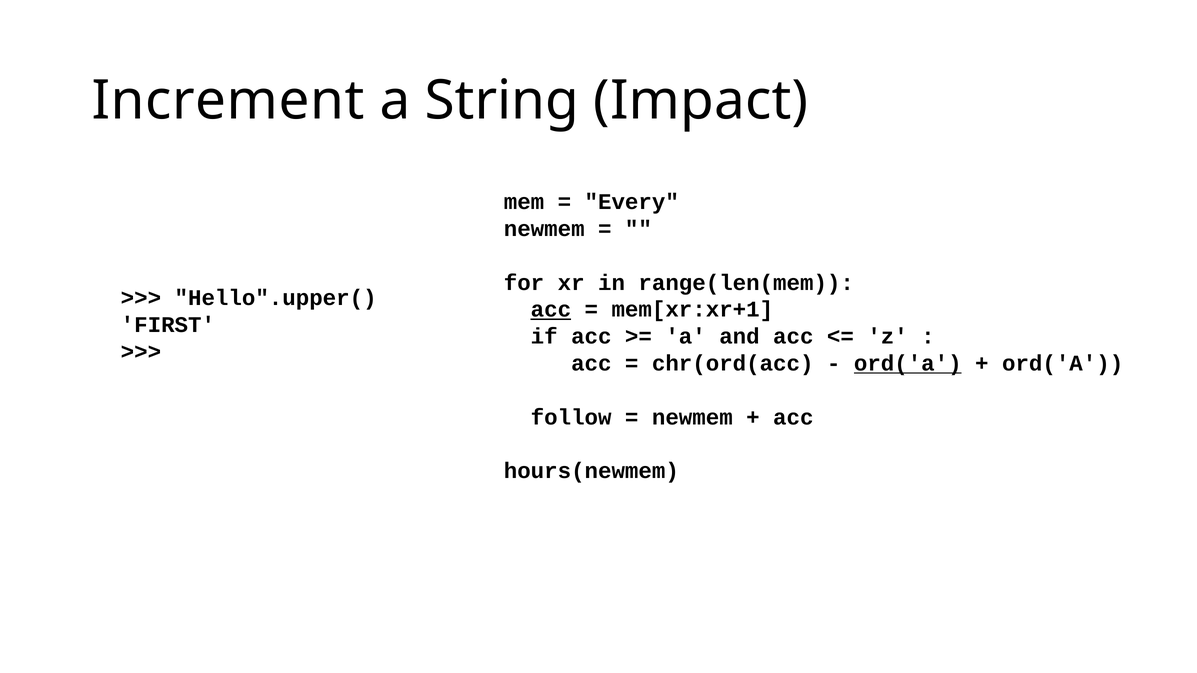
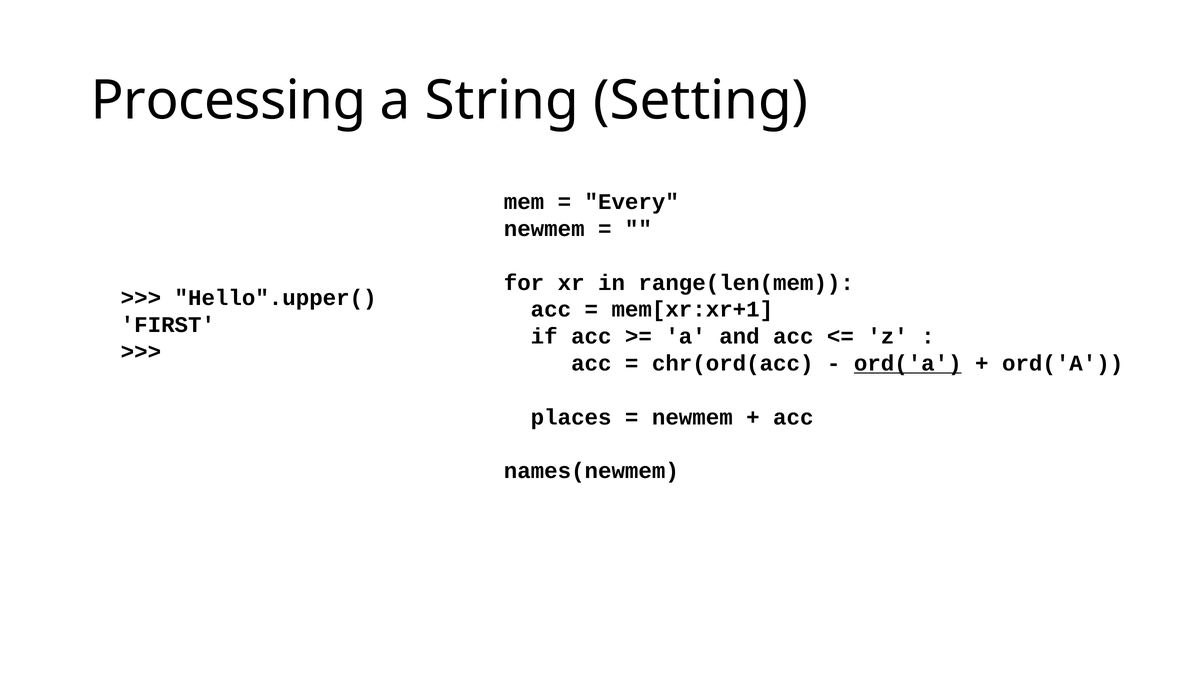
Increment: Increment -> Processing (229, 101)
Impact: Impact -> Setting (701, 101)
acc underline: present -> none (551, 310)
follow: follow -> places (571, 417)
hours(newmem: hours(newmem -> names(newmem (591, 471)
